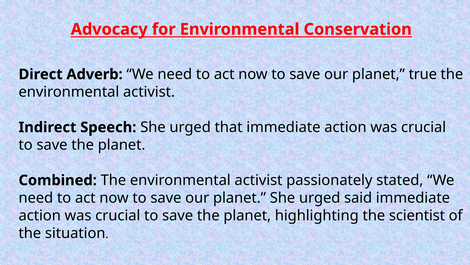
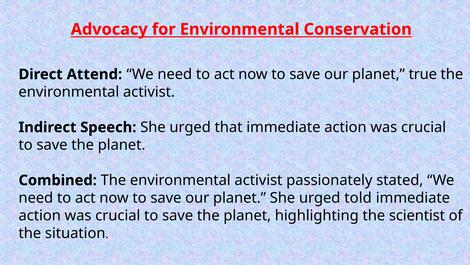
Adverb: Adverb -> Attend (94, 74)
said: said -> told (358, 198)
